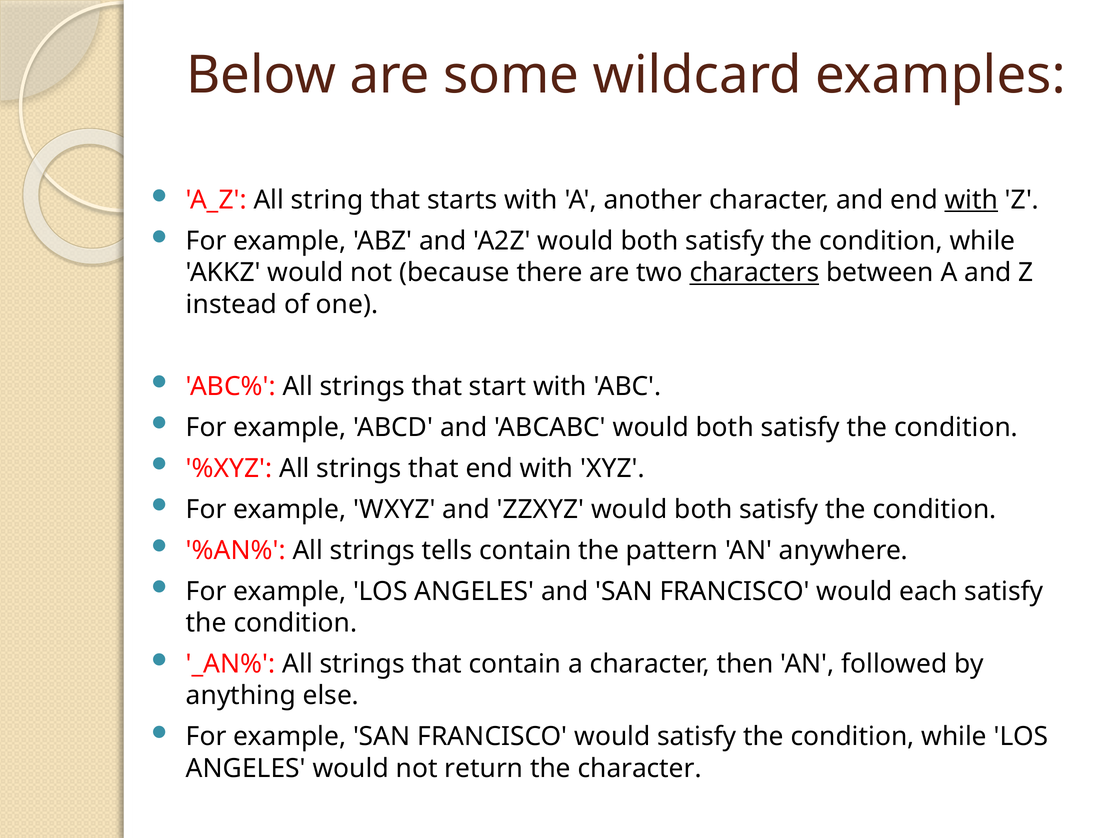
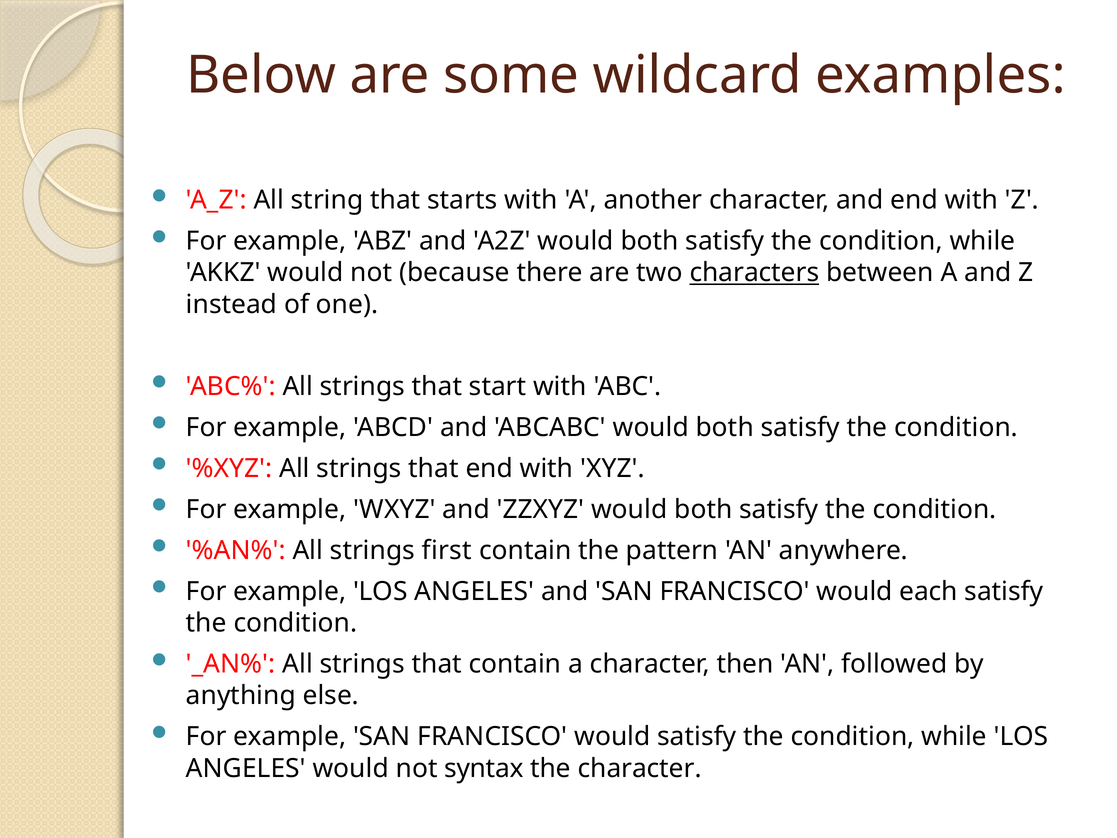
with underline: present -> none (971, 200)
tells: tells -> first (447, 550)
return: return -> syntax (484, 768)
